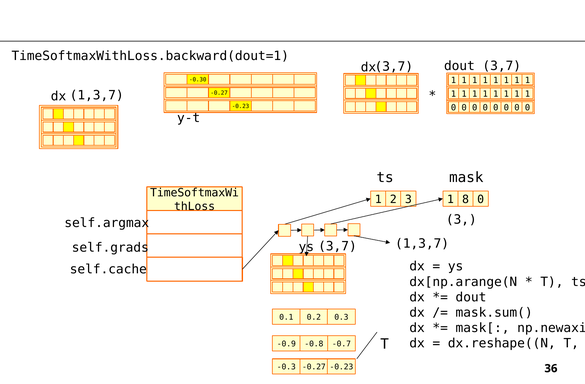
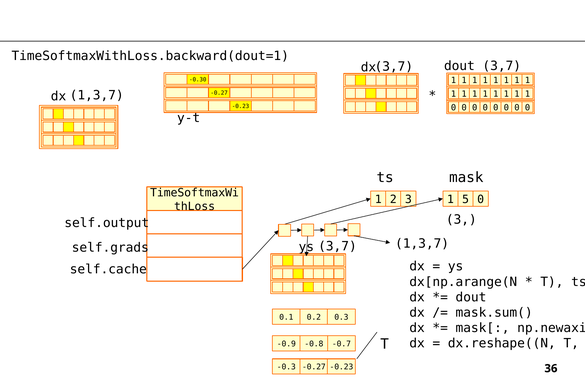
8: 8 -> 5 (466, 200)
self.argmax: self.argmax -> self.output (107, 223)
